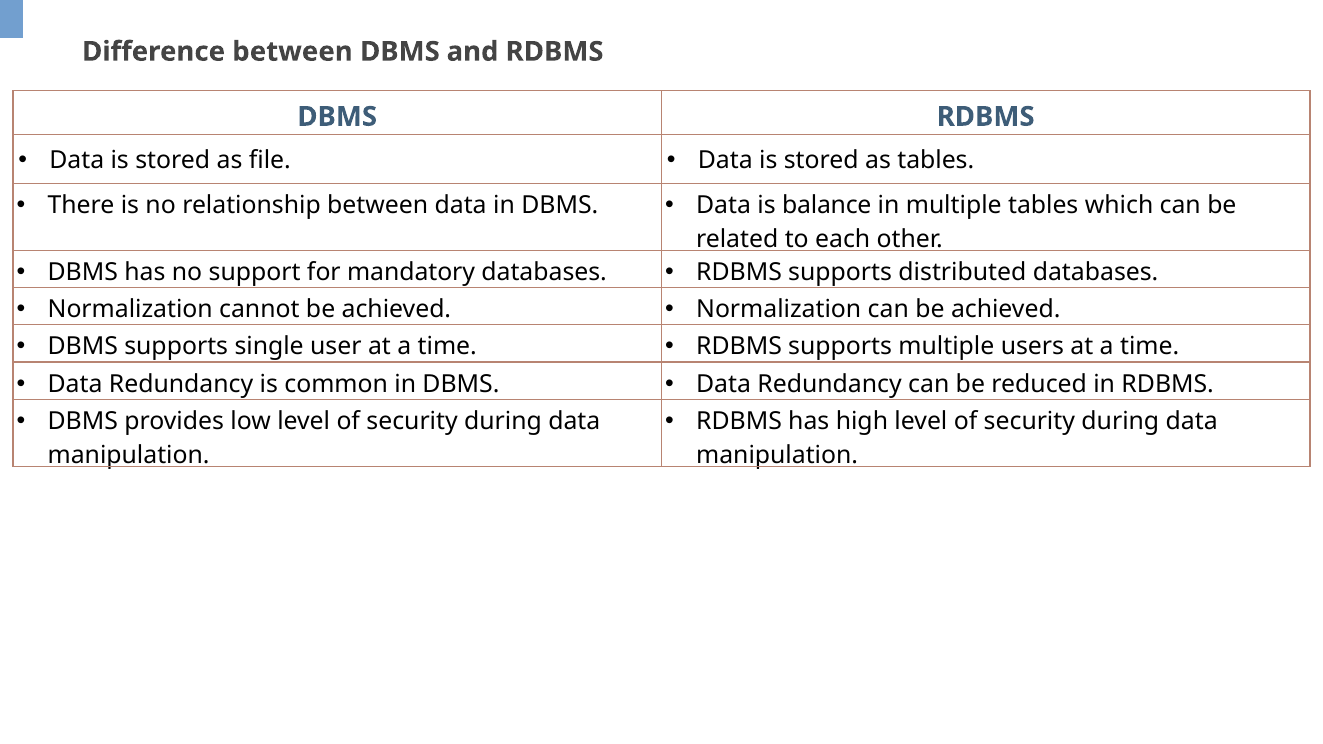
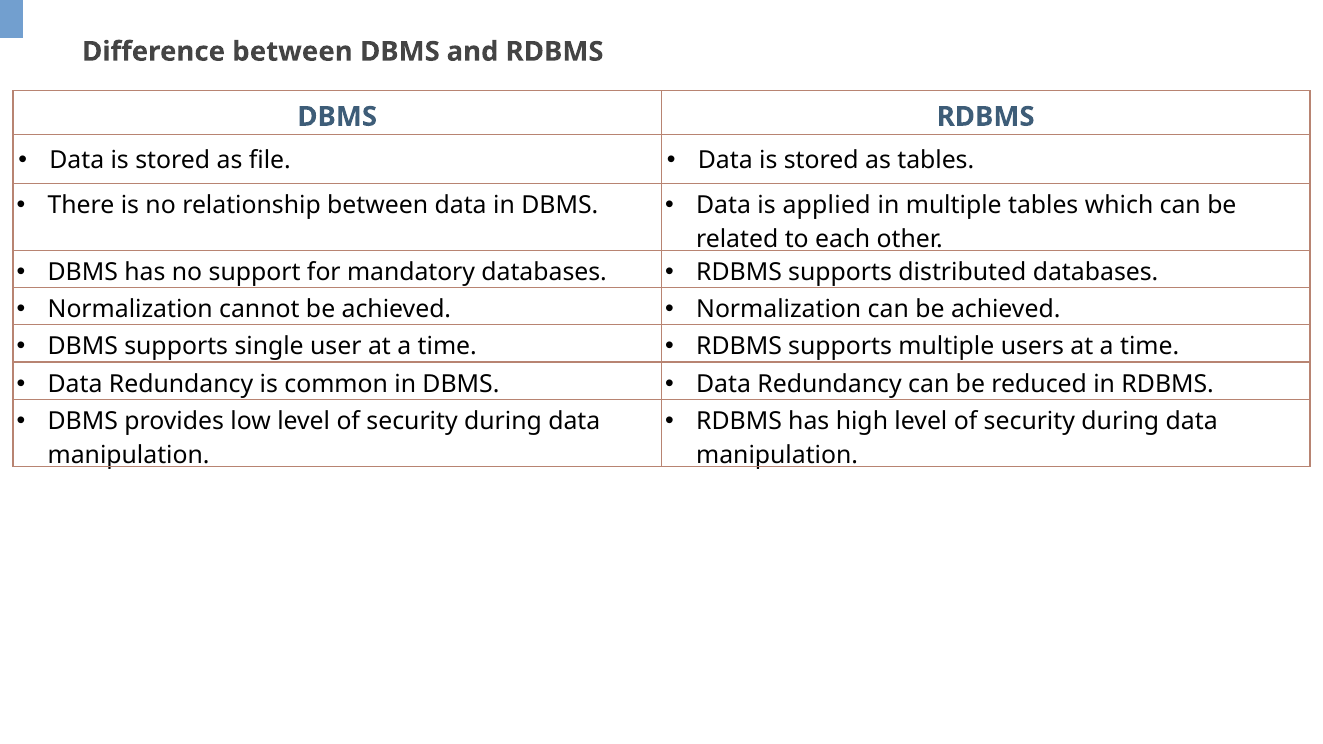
balance: balance -> applied (827, 205)
